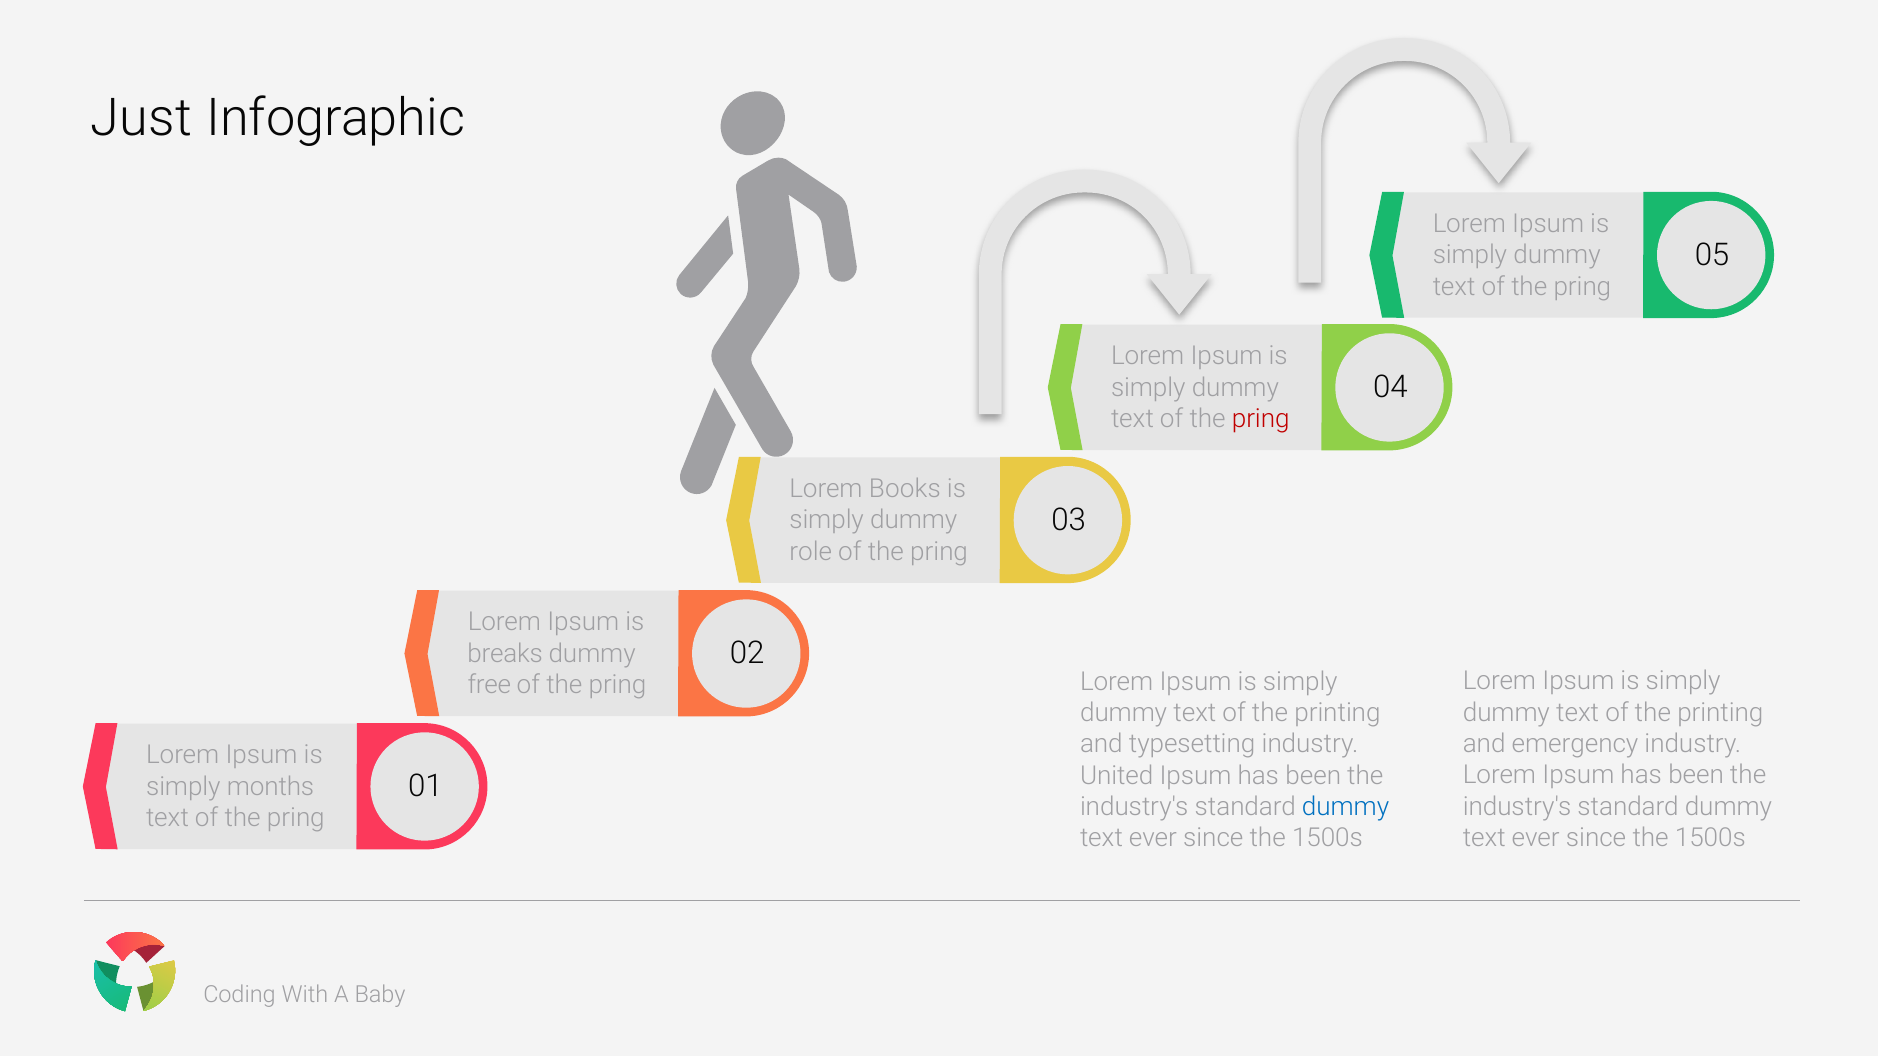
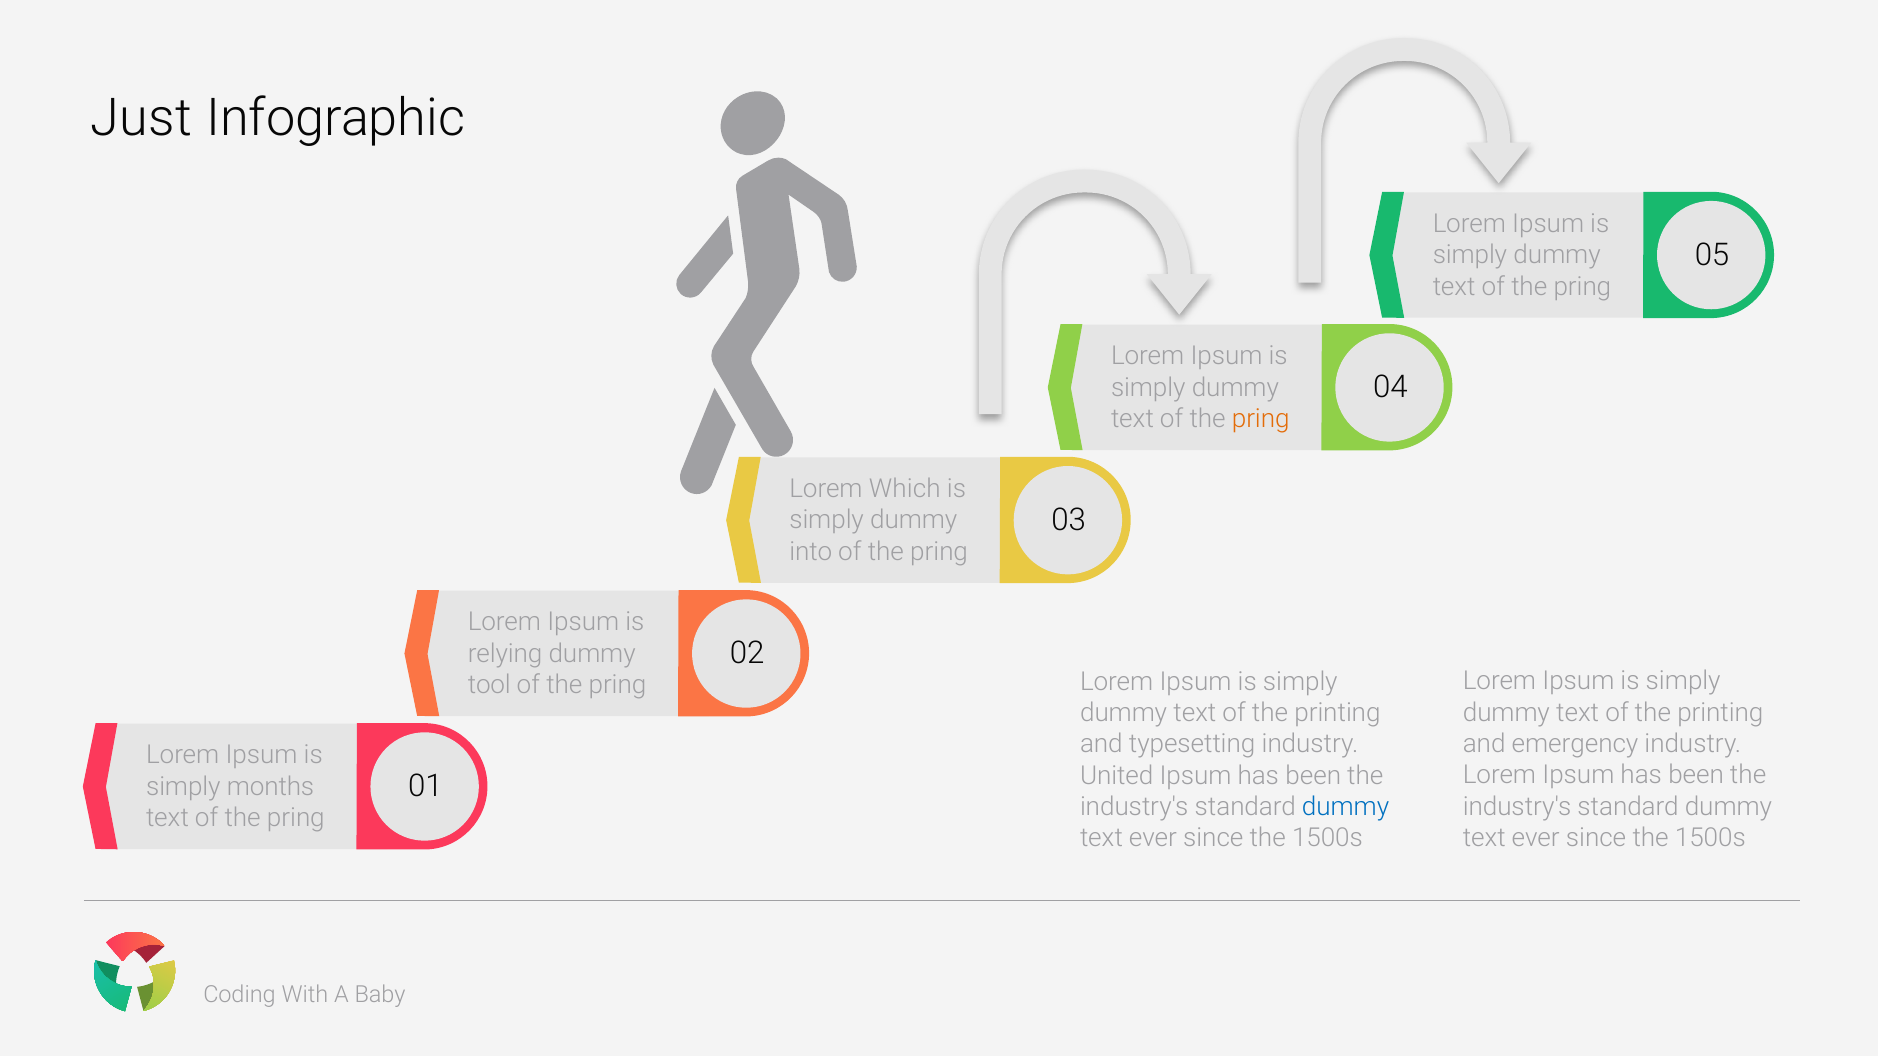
pring colour: red -> orange (1261, 419)
Books: Books -> Which (905, 489)
role: role -> into (811, 552)
breaks: breaks -> relying (505, 654)
free: free -> tool (489, 685)
